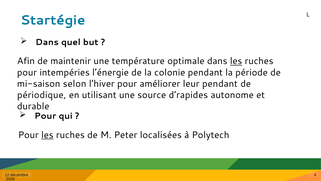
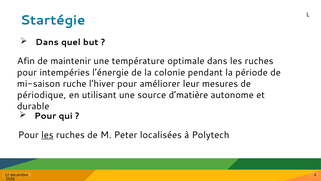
les underline: present -> none (236, 61)
selon: selon -> ruche (75, 83)
leur pendant: pendant -> mesures (220, 83)
d’rapides: d’rapides -> d’matière (188, 95)
